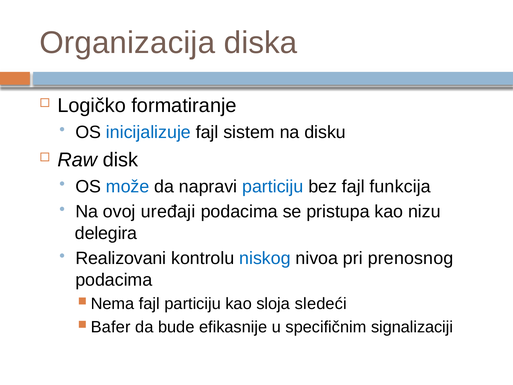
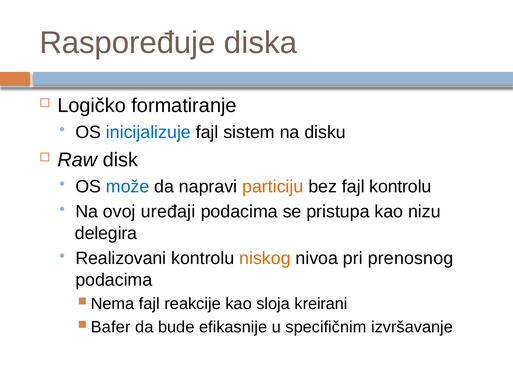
Organizacija: Organizacija -> Raspoređuje (127, 43)
particiju colour: blue -> orange (273, 186)
fajl funkcija: funkcija -> kontrolu (400, 186)
niskog colour: blue -> orange (265, 258)
fajl particiju: particiju -> reakcije (193, 304)
sledeći: sledeći -> kreirani (321, 304)
signalizaciji: signalizaciji -> izvršavanje (412, 327)
